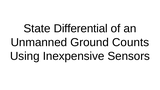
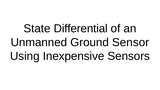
Counts: Counts -> Sensor (131, 42)
